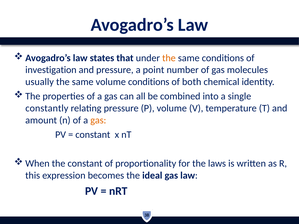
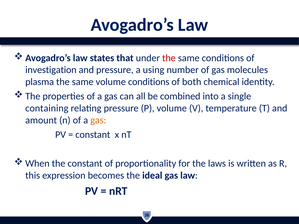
the colour: orange -> red (169, 58)
point: point -> using (154, 70)
usually: usually -> plasma (40, 82)
constantly: constantly -> containing (47, 108)
